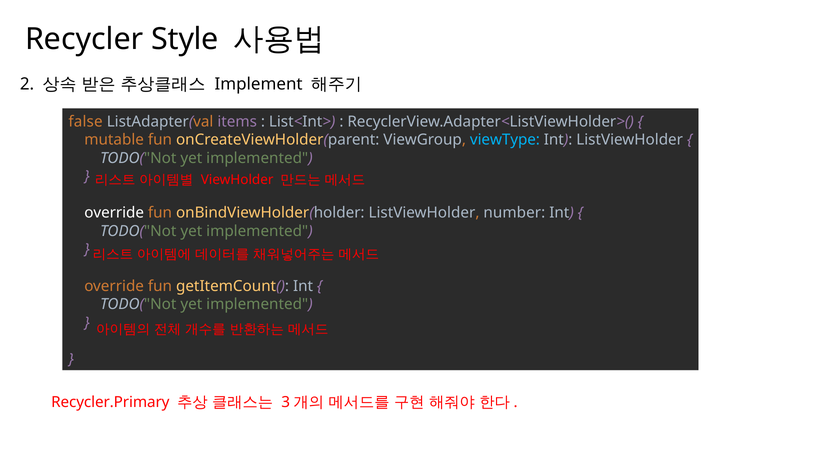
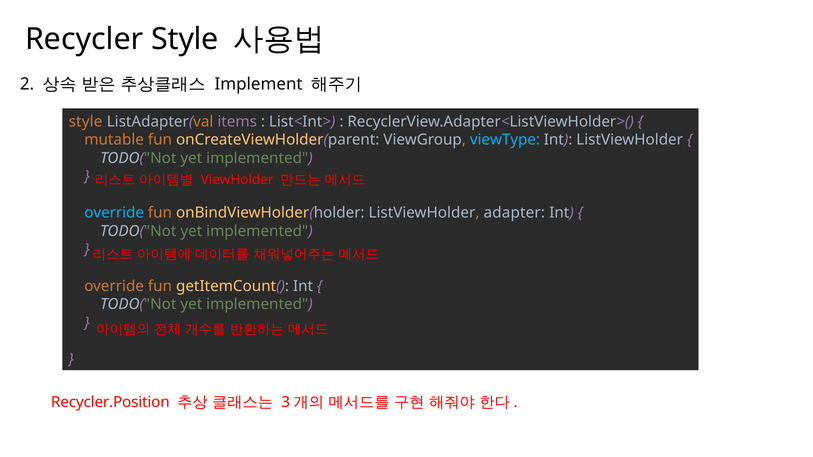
false: false -> style (86, 122)
override colour: white -> light blue (114, 213)
number: number -> adapter (514, 213)
Recycler.Primary: Recycler.Primary -> Recycler.Position (110, 403)
